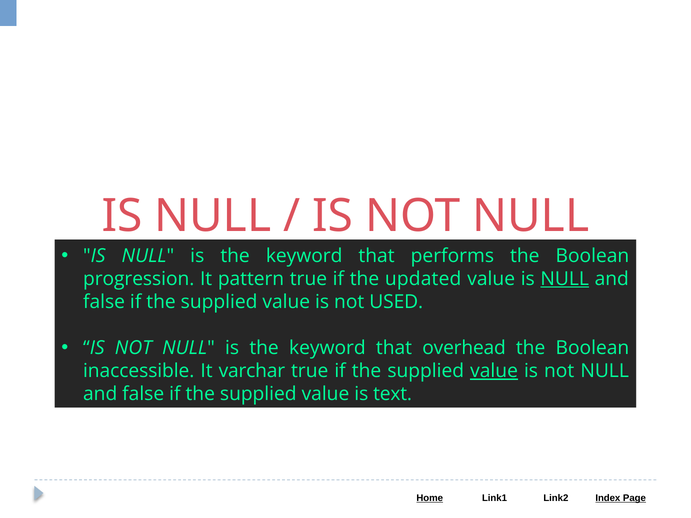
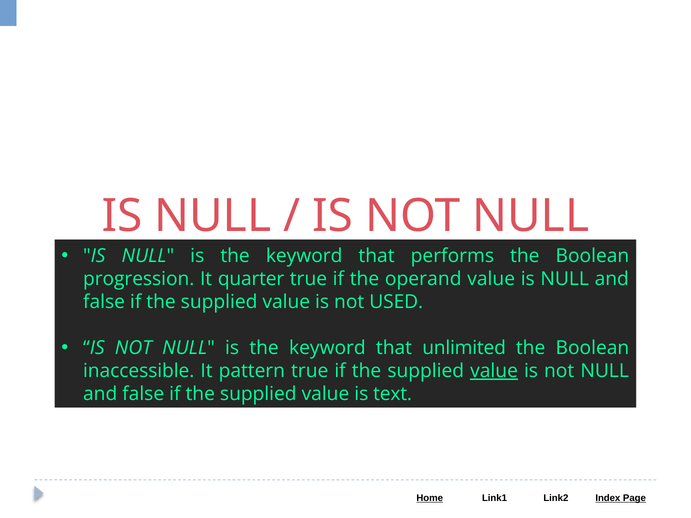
pattern: pattern -> quarter (251, 279)
updated: updated -> operand (423, 279)
NULL underline: present -> none (565, 279)
overhead: overhead -> unlimited (464, 348)
varchar: varchar -> pattern (252, 371)
